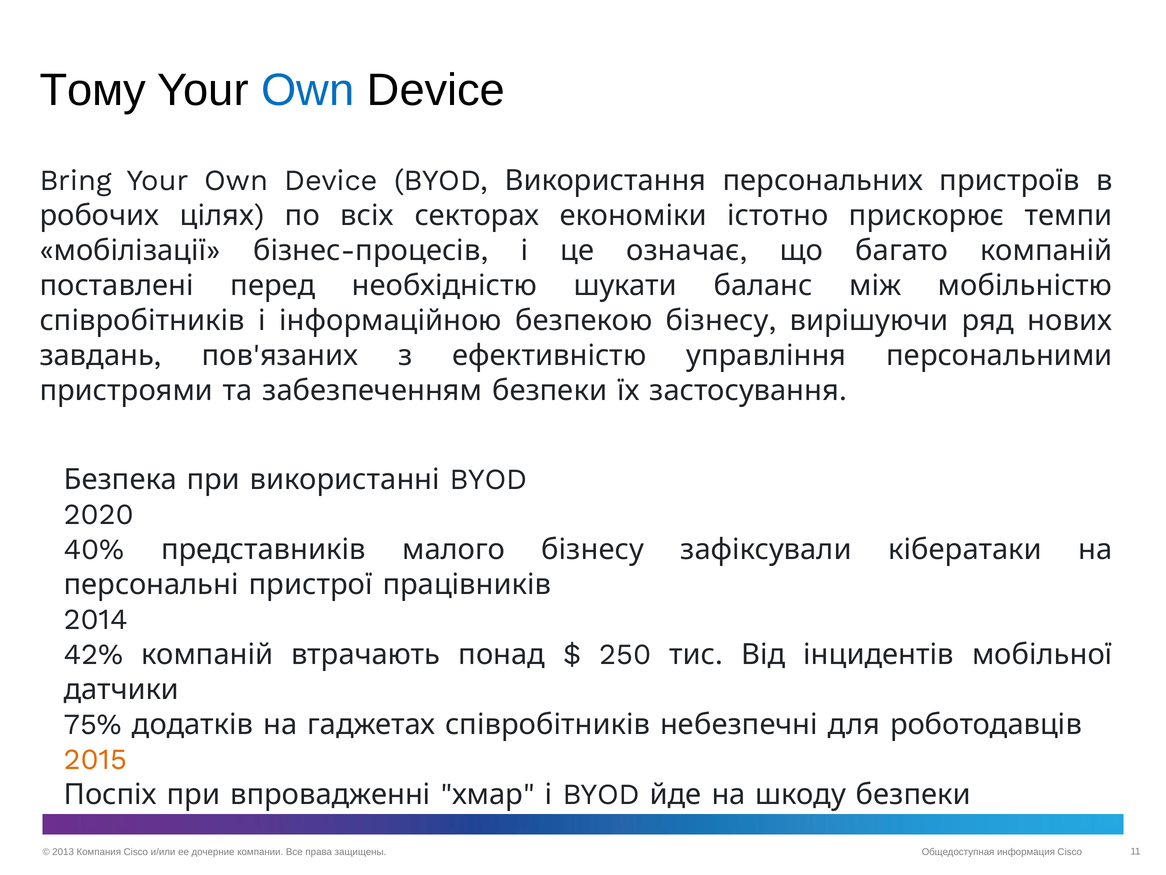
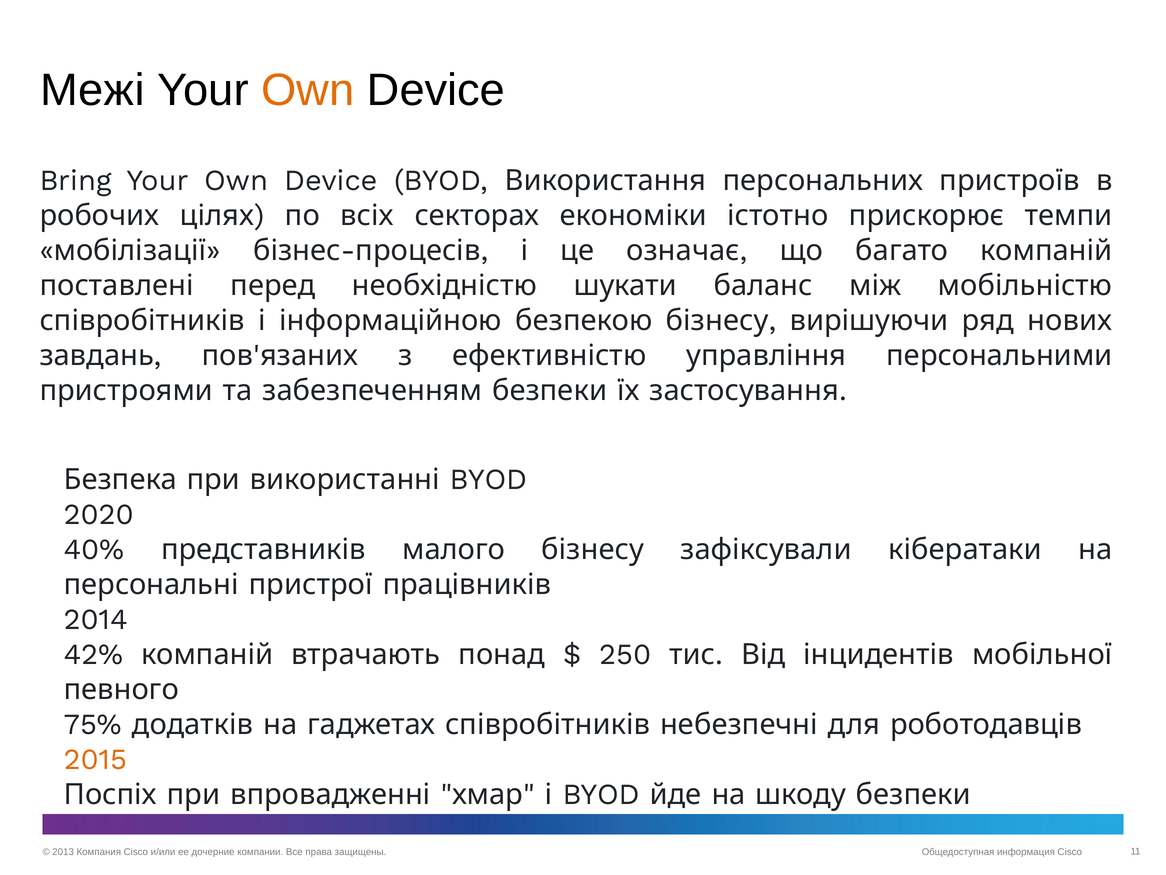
Тому: Тому -> Межі (92, 90)
Own colour: blue -> orange (308, 90)
датчики: датчики -> певного (121, 689)
